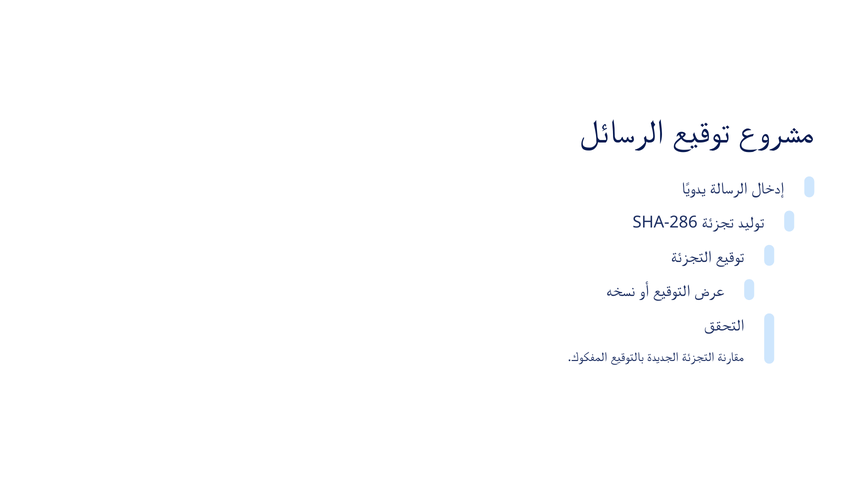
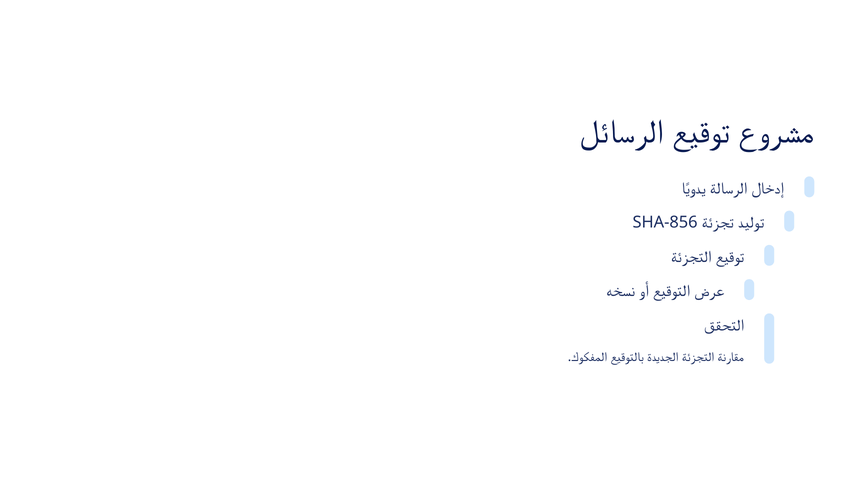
SHA-286: SHA-286 -> SHA-856 (665, 222)
